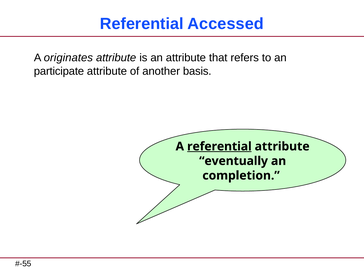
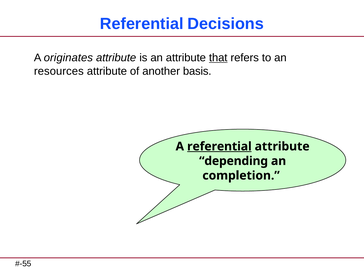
Accessed: Accessed -> Decisions (226, 24)
that underline: none -> present (218, 58)
participate: participate -> resources (59, 71)
eventually: eventually -> depending (234, 161)
